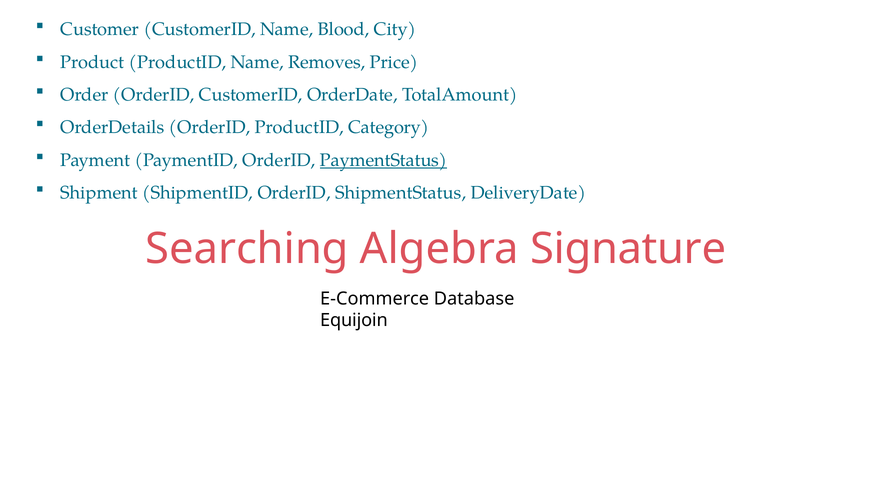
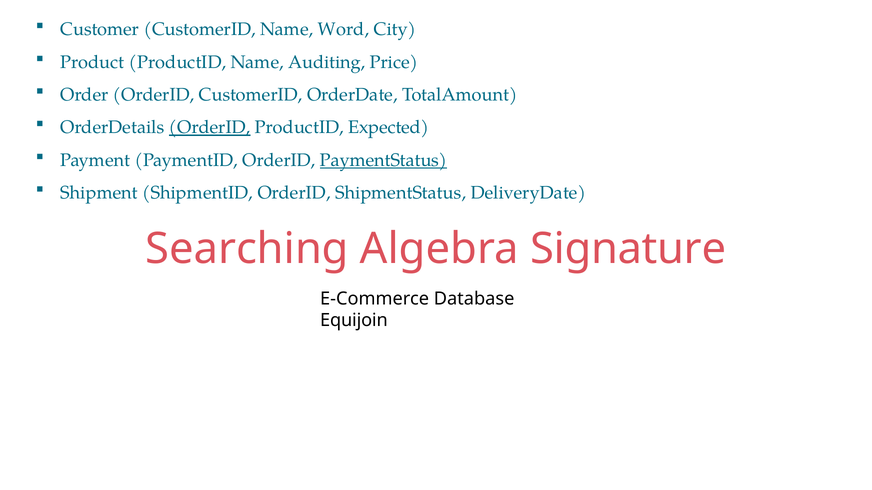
Blood: Blood -> Word (344, 29)
Removes: Removes -> Auditing (327, 62)
OrderID underline: none -> present (210, 128)
Category: Category -> Expected (389, 128)
